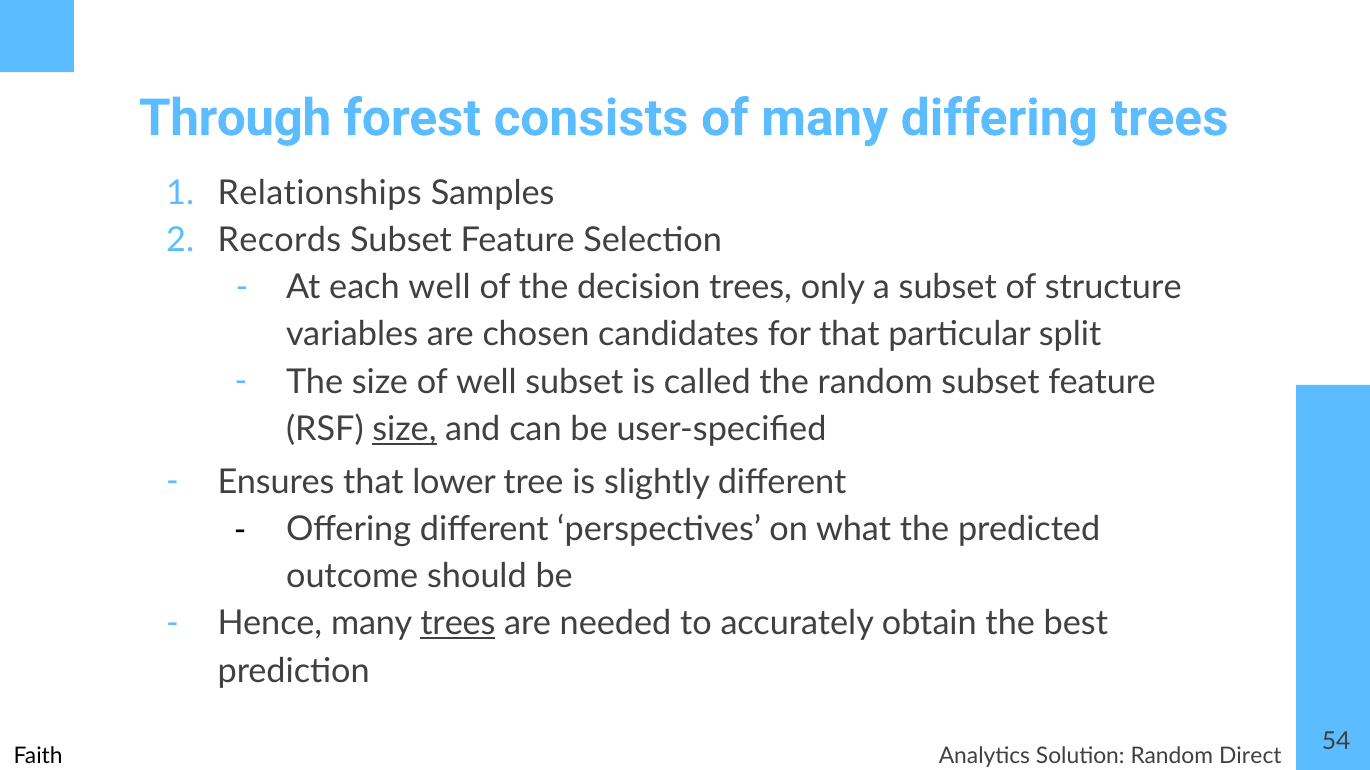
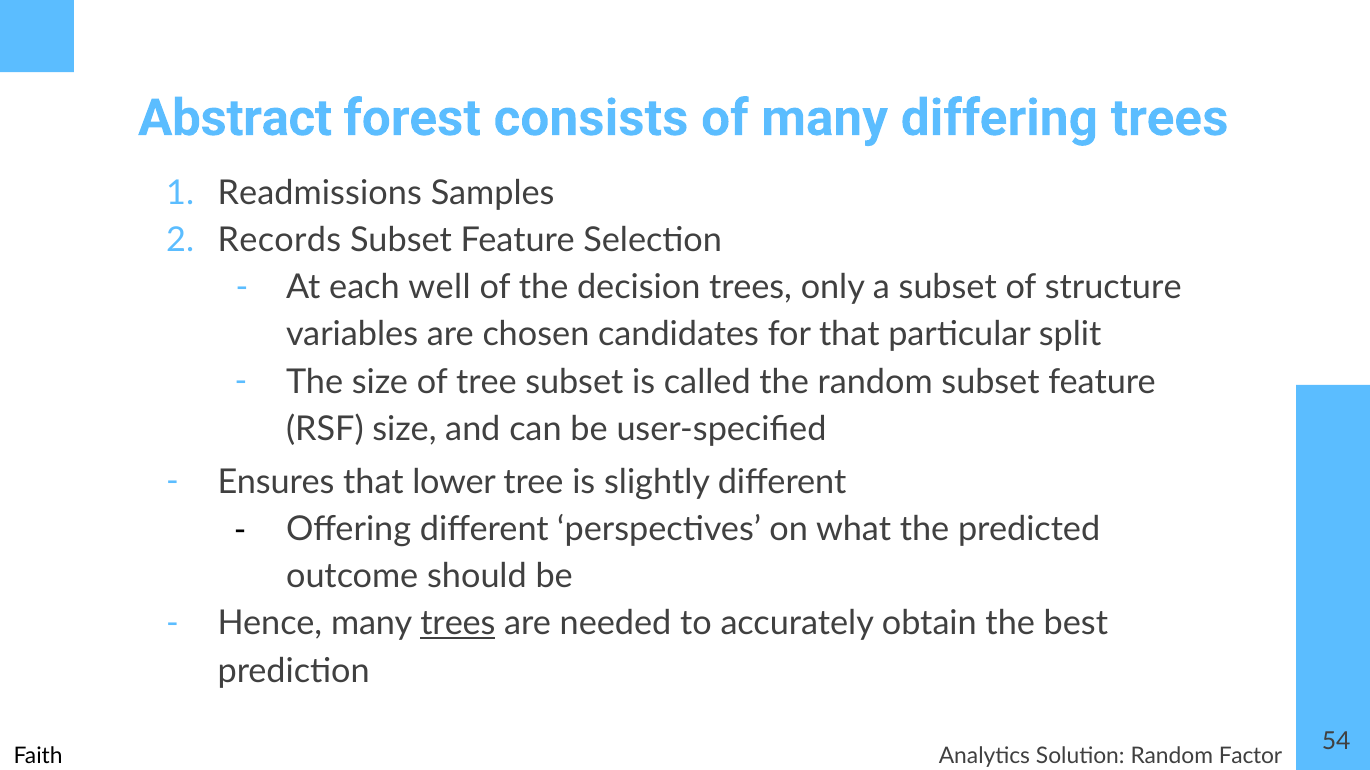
Through: Through -> Abstract (235, 118)
Relationships: Relationships -> Readmissions (320, 193)
of well: well -> tree (486, 382)
size underline: present -> none (404, 429)
Direct: Direct -> Factor (1250, 757)
